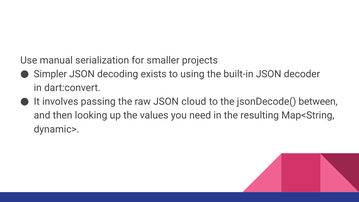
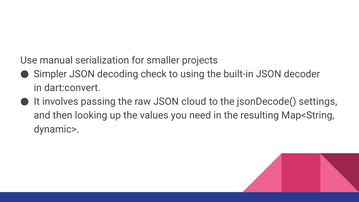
exists: exists -> check (154, 74)
between: between -> settings (318, 102)
